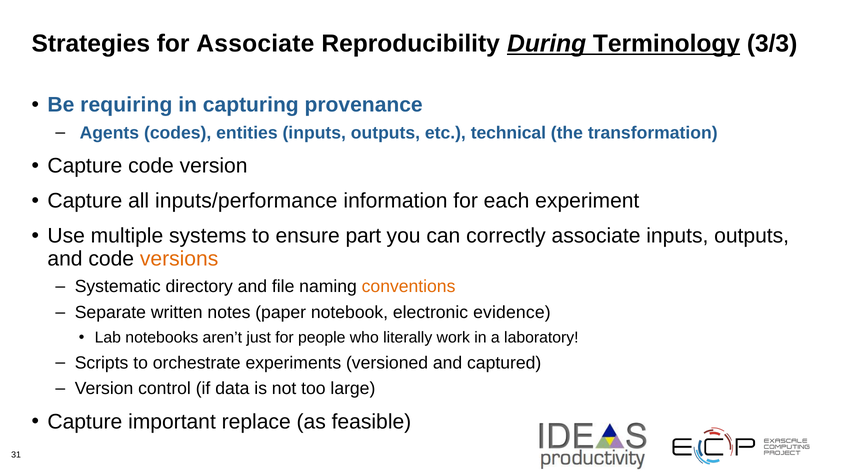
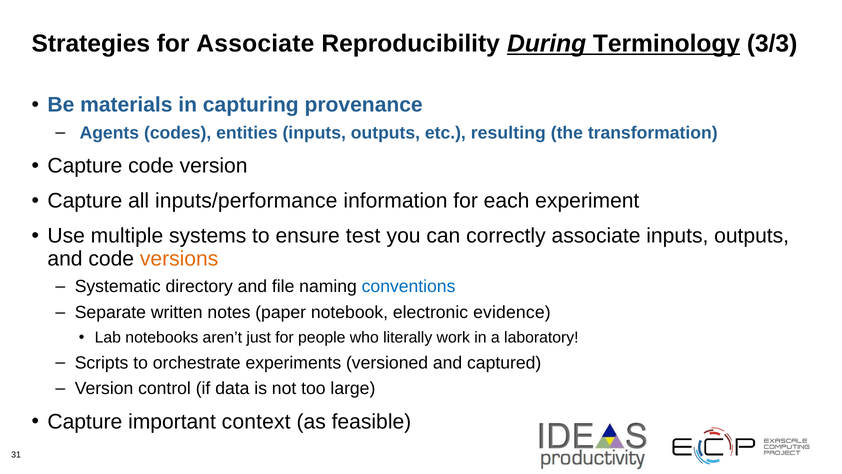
requiring: requiring -> materials (126, 105)
technical: technical -> resulting (508, 133)
part: part -> test (363, 236)
conventions colour: orange -> blue (409, 287)
replace: replace -> context (256, 422)
